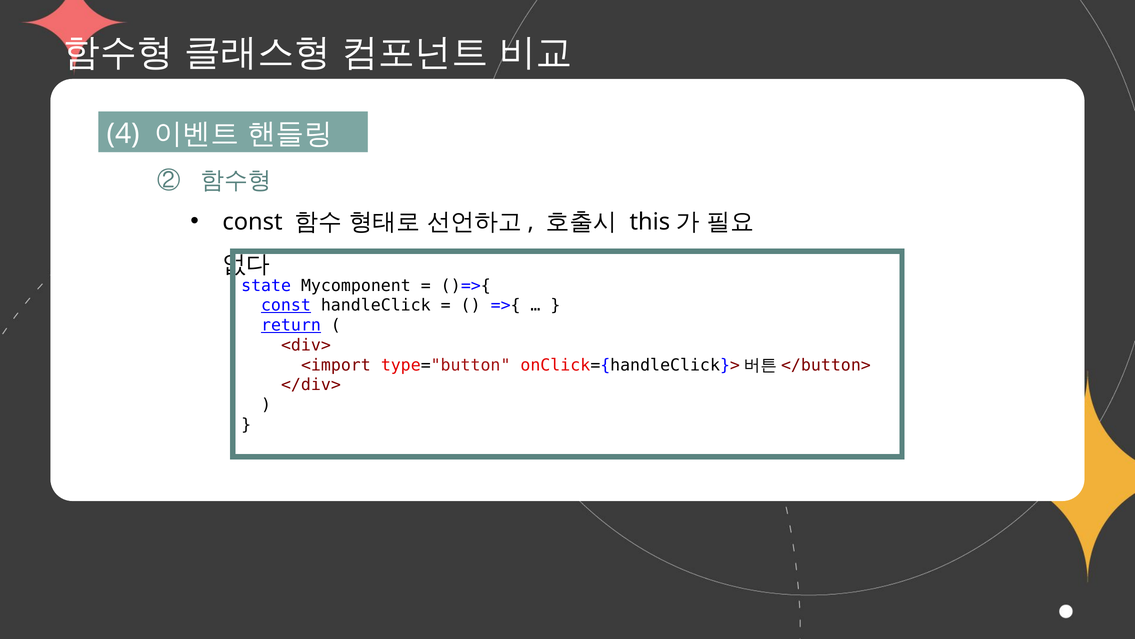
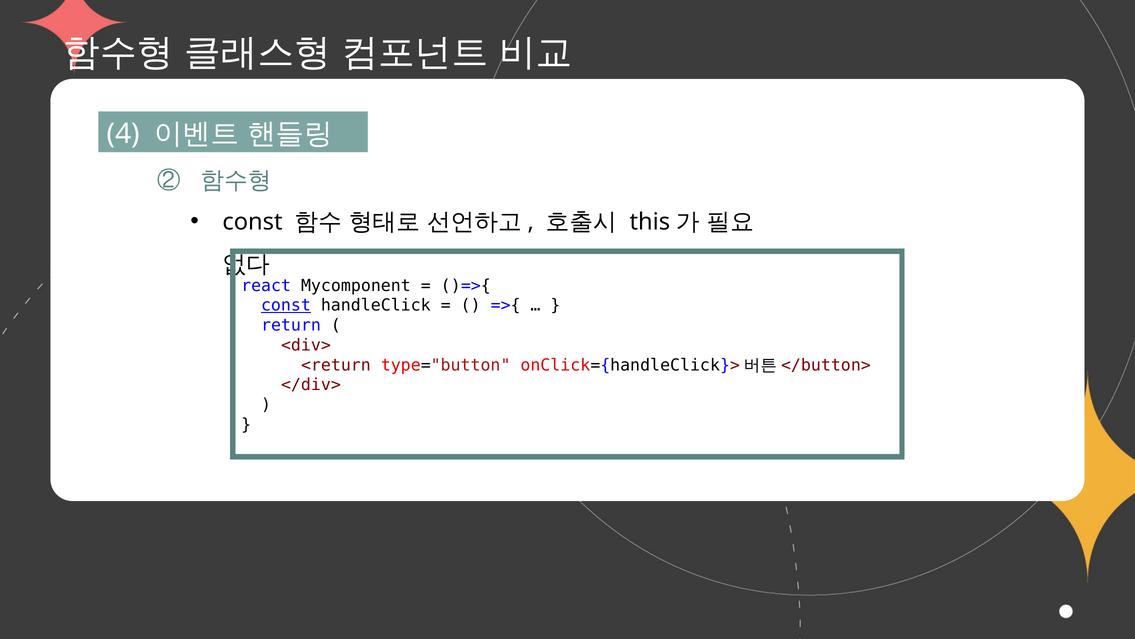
state: state -> react (266, 285)
return underline: present -> none (291, 325)
<import: <import -> <return (336, 365)
